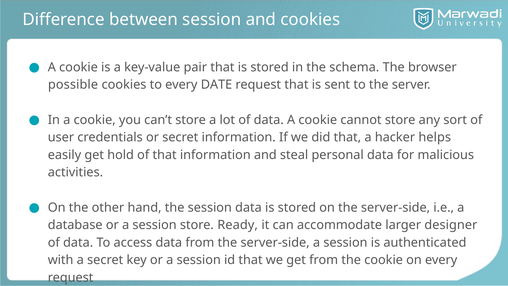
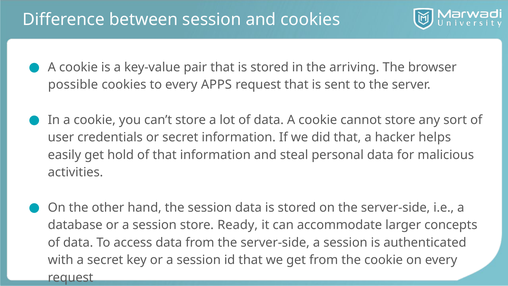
schema: schema -> arriving (354, 67)
DATE: DATE -> APPS (216, 85)
designer: designer -> concepts (451, 225)
